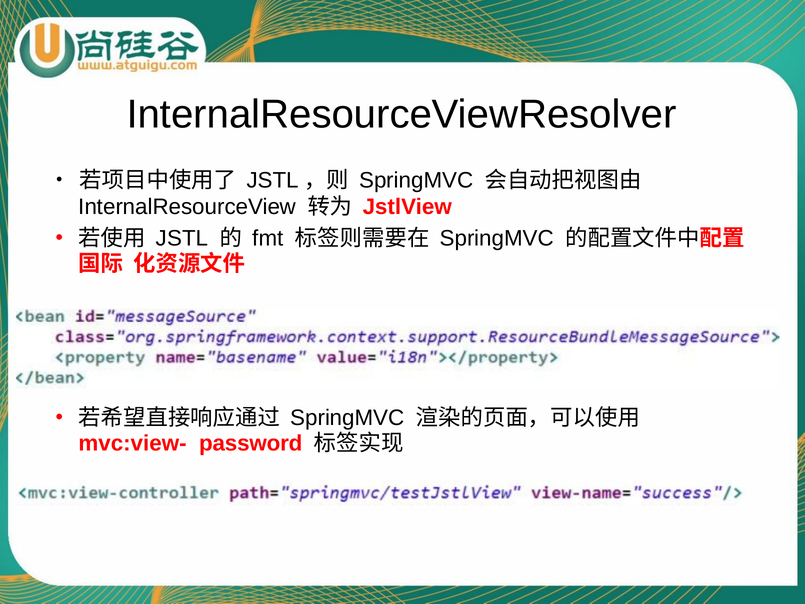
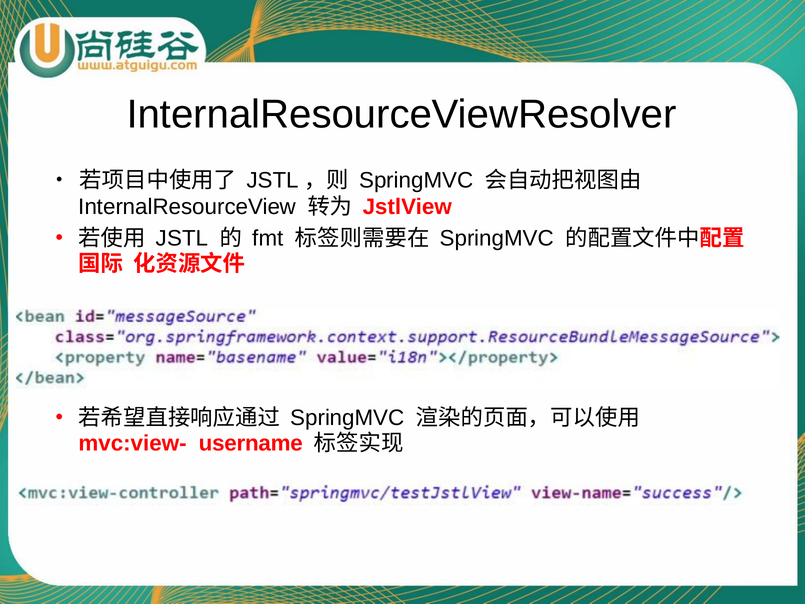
password: password -> username (251, 443)
